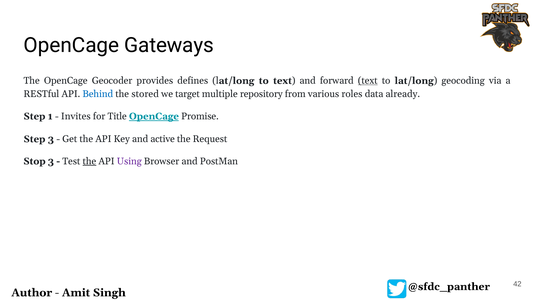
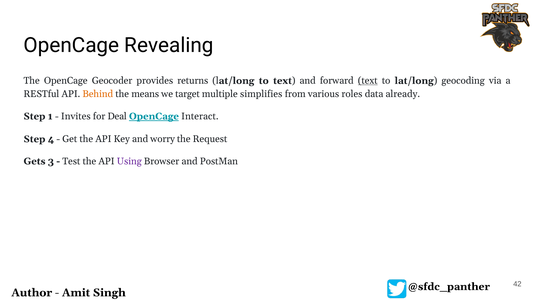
Gateways: Gateways -> Revealing (169, 45)
defines: defines -> returns (193, 81)
Behind colour: blue -> orange (98, 94)
stored: stored -> means (145, 94)
repository: repository -> simplifies (261, 94)
Title: Title -> Deal (117, 116)
Promise: Promise -> Interact (200, 116)
Step 3: 3 -> 4 (51, 139)
active: active -> worry (163, 139)
Stop: Stop -> Gets (35, 161)
the underline: present -> none (89, 161)
